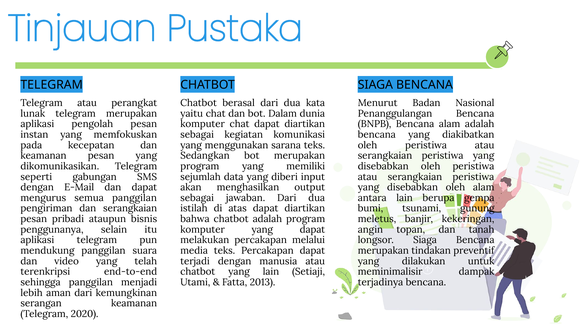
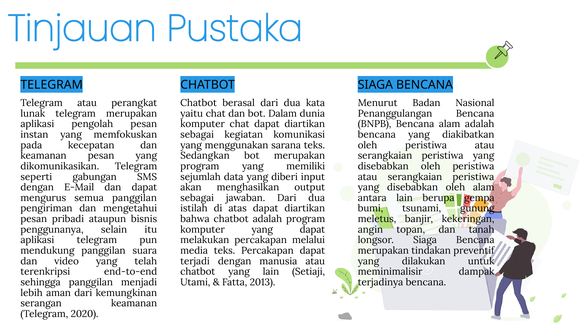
dan serangkaian: serangkaian -> mengetahui (130, 209)
